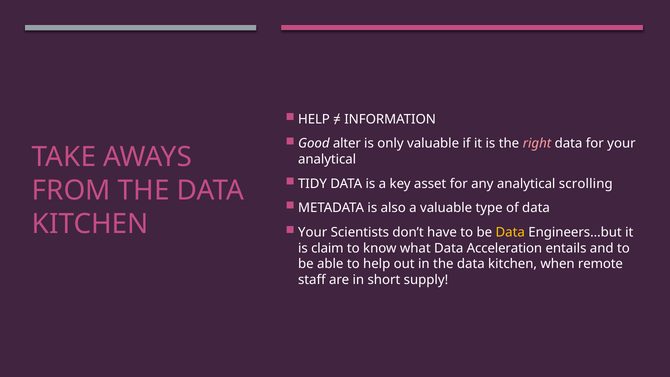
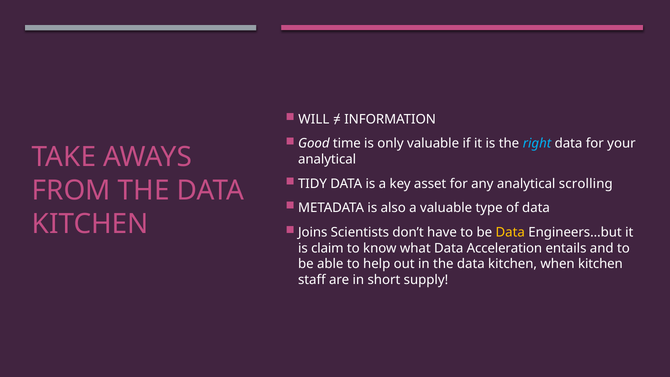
HELP: HELP -> WILL (314, 119)
alter: alter -> time (347, 144)
right colour: pink -> light blue (537, 144)
Your: Your -> Joins (313, 232)
when remote: remote -> kitchen (600, 264)
